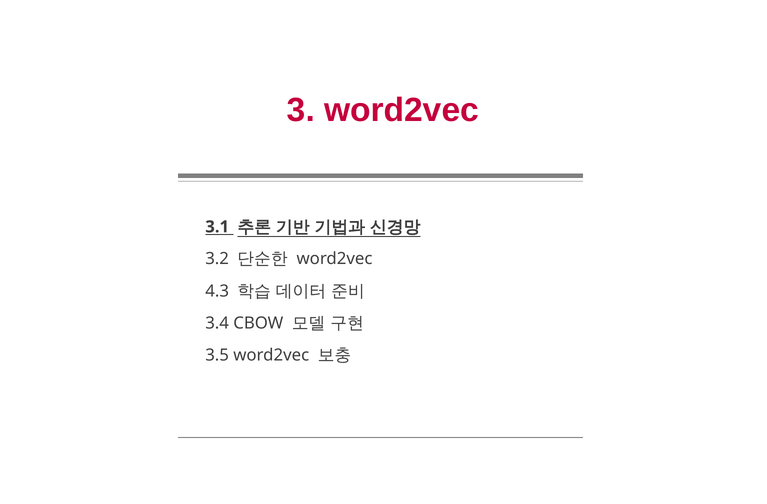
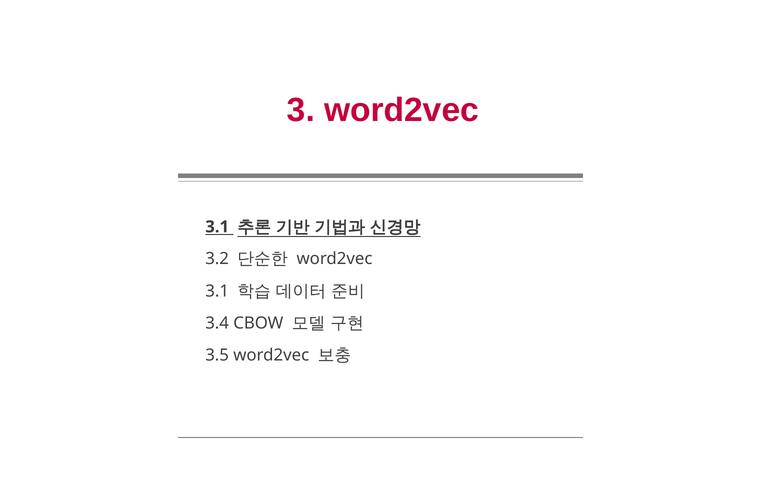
4.3: 4.3 -> 3.1 (217, 291)
